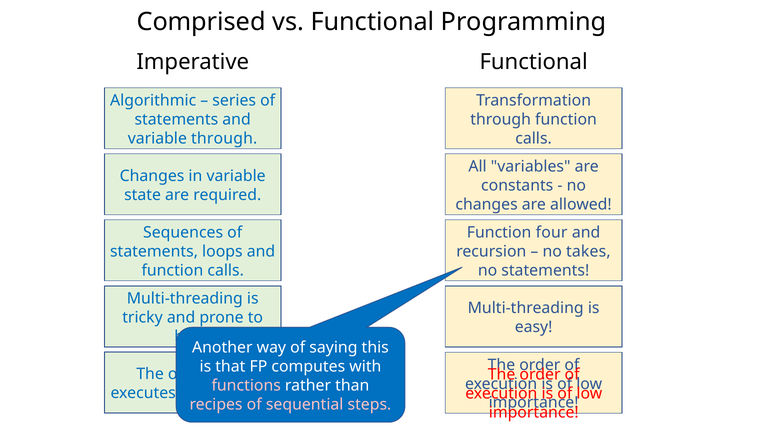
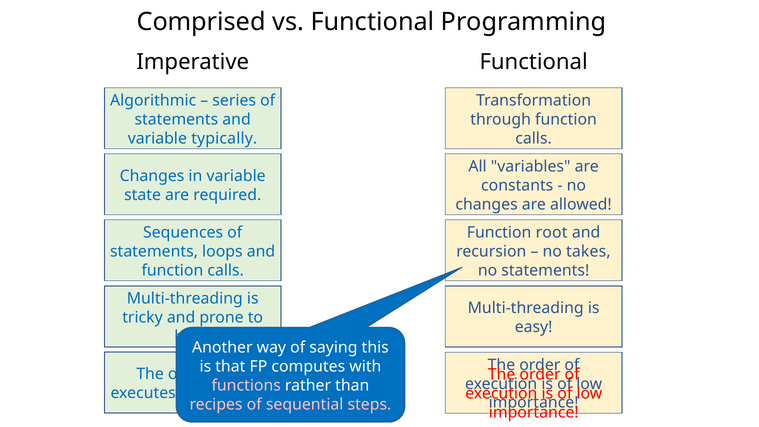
variable through: through -> typically (224, 138)
four: four -> root (552, 232)
